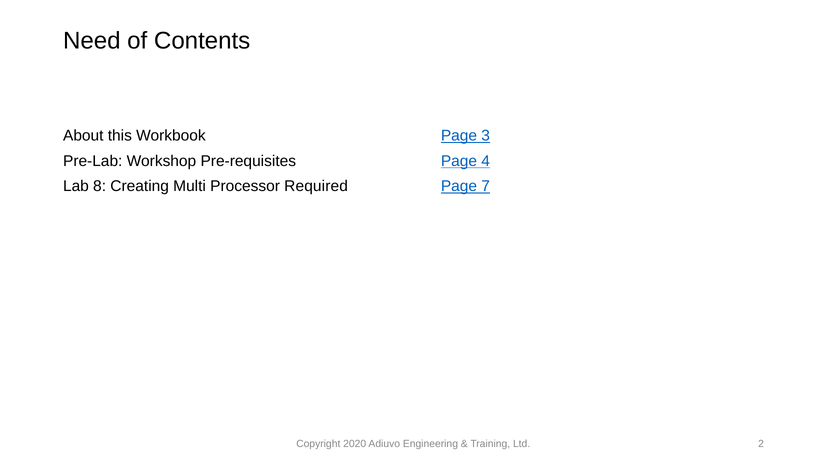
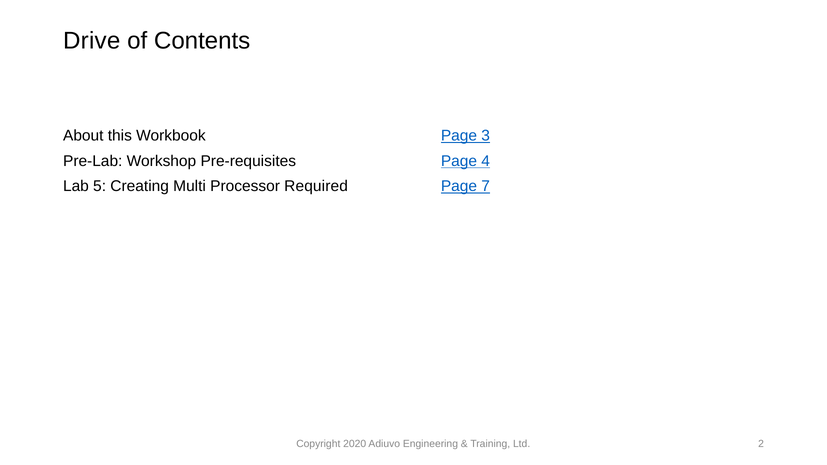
Need: Need -> Drive (92, 41)
8: 8 -> 5 (100, 186)
